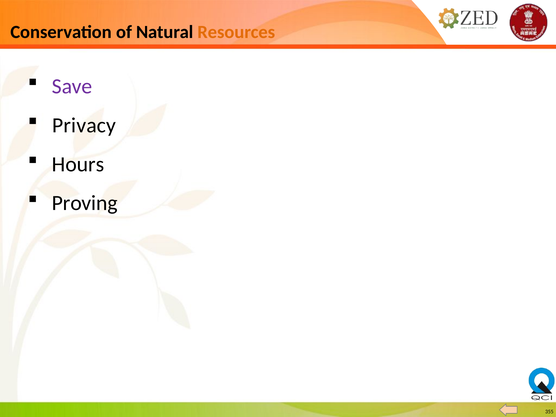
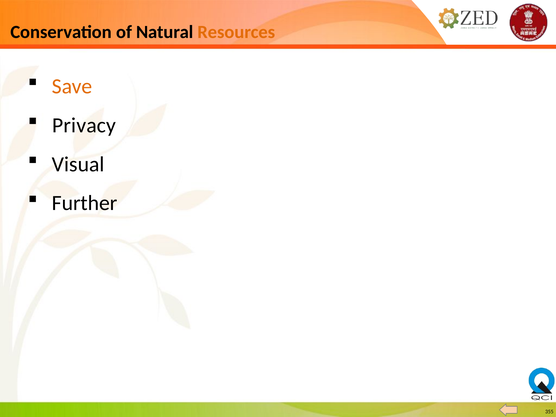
Save colour: purple -> orange (72, 86)
Hours: Hours -> Visual (78, 164)
Proving: Proving -> Further (85, 203)
